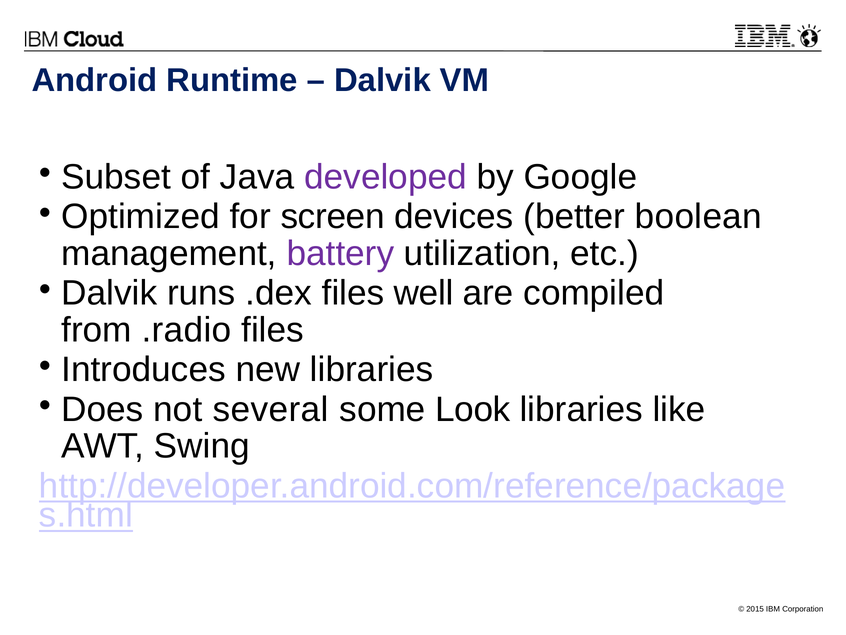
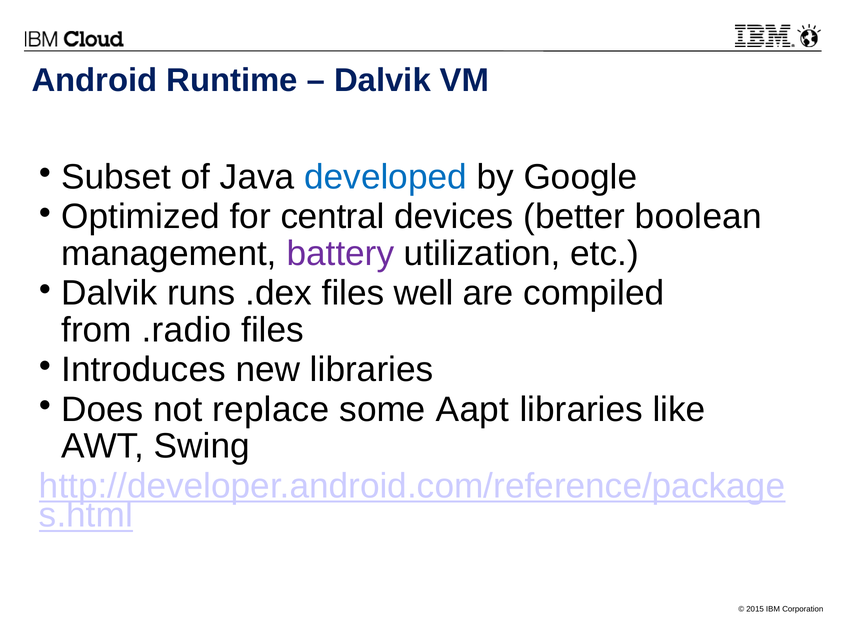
developed colour: purple -> blue (386, 177)
screen: screen -> central (333, 216)
several: several -> replace (271, 409)
Look: Look -> Aapt (472, 409)
